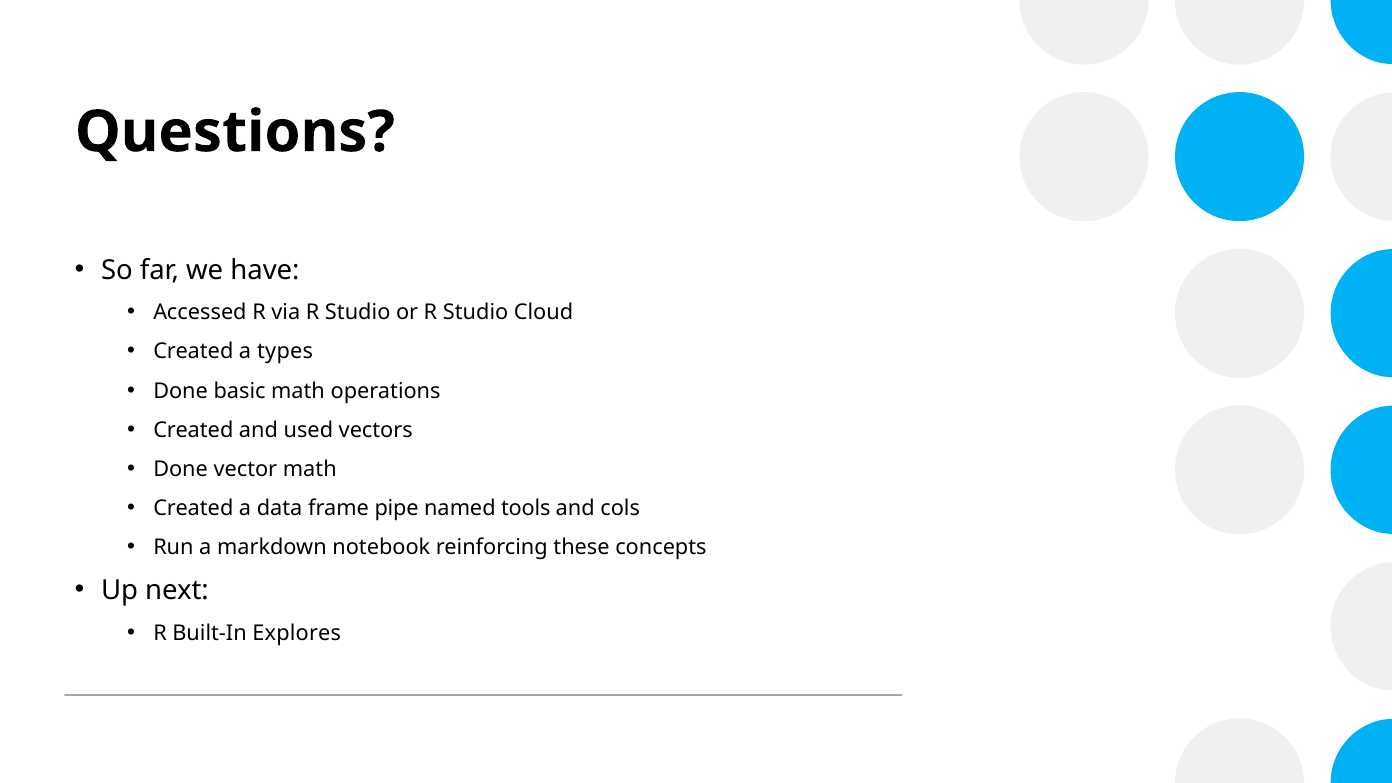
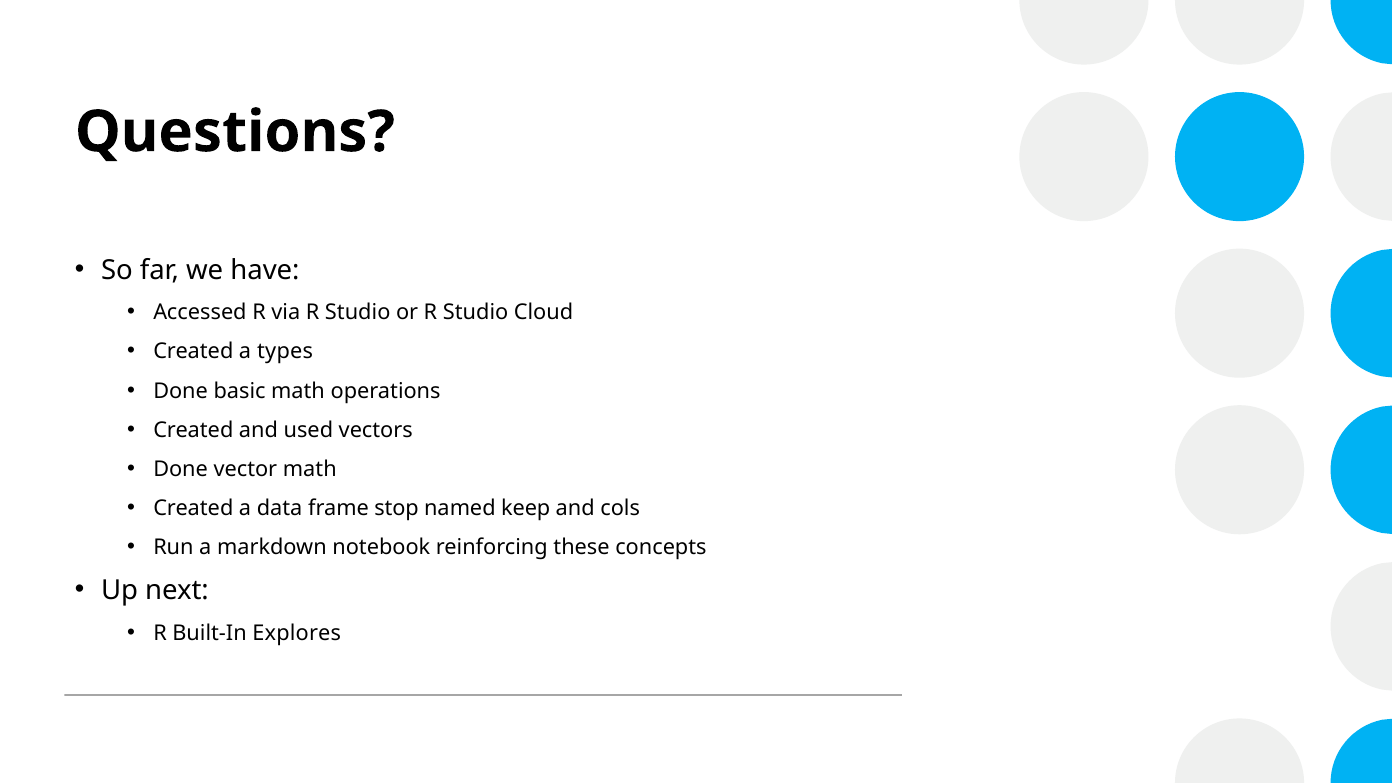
pipe: pipe -> stop (397, 508)
tools: tools -> keep (526, 508)
